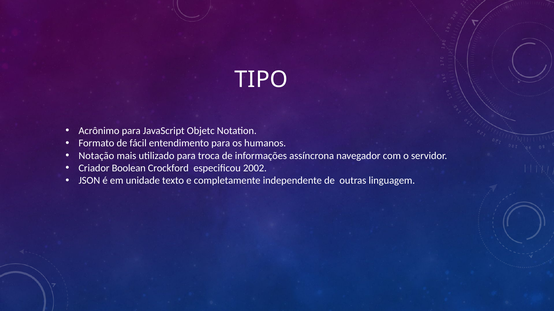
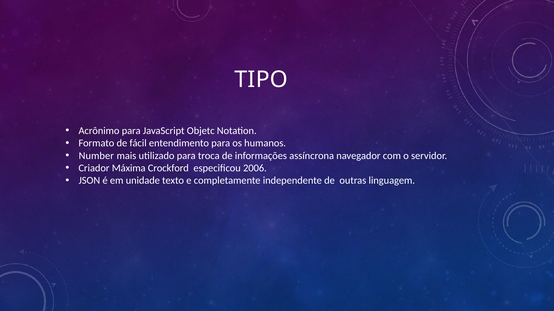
Notação: Notação -> Number (96, 156)
Boolean: Boolean -> Máxima (129, 168)
2002: 2002 -> 2006 (255, 168)
